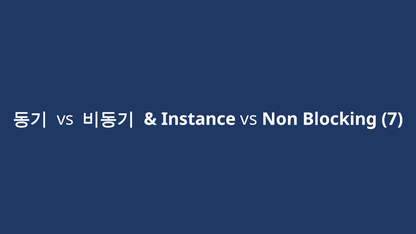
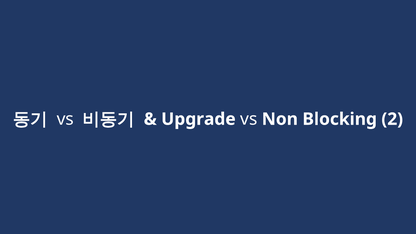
Instance: Instance -> Upgrade (198, 119)
7: 7 -> 2 (392, 119)
